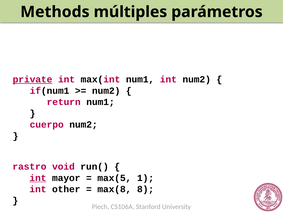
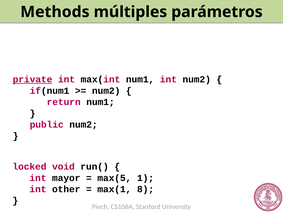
cuerpo: cuerpo -> public (47, 125)
rastro: rastro -> locked (29, 167)
int underline: present -> none (38, 178)
max(8: max(8 -> max(1 (114, 189)
